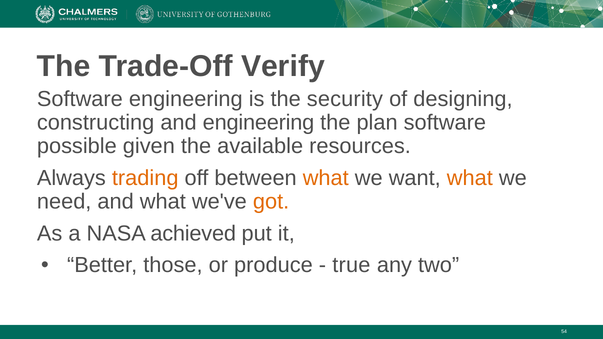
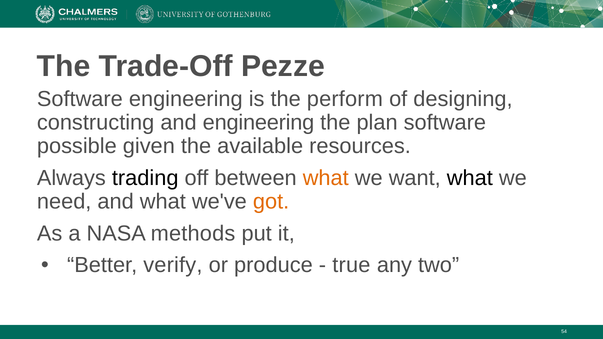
Verify: Verify -> Pezze (283, 67)
security: security -> perform (345, 99)
trading colour: orange -> black (145, 178)
what colour: orange -> black (470, 178)
achieved: achieved -> methods (193, 233)
those: those -> verify (173, 265)
